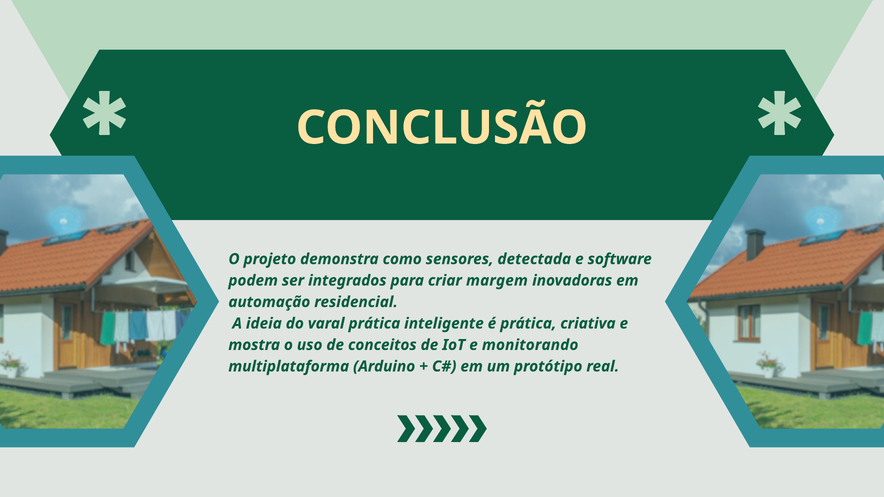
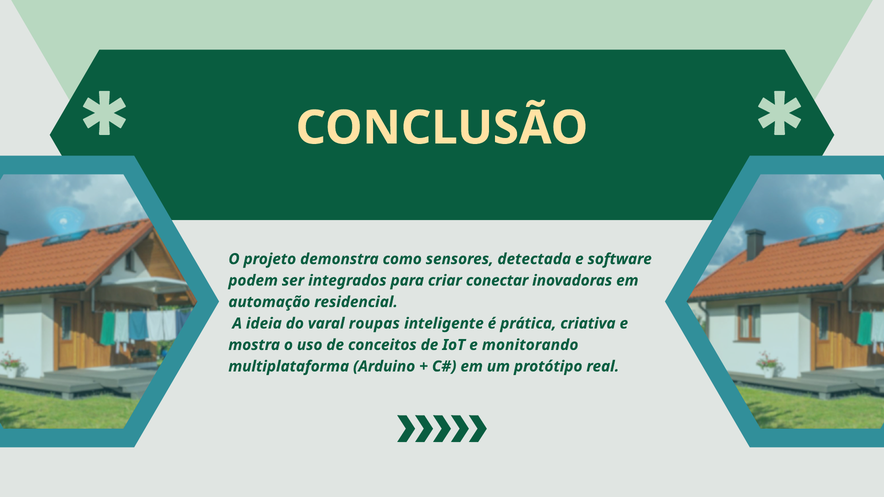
margem: margem -> conectar (497, 281)
varal prática: prática -> roupas (374, 324)
